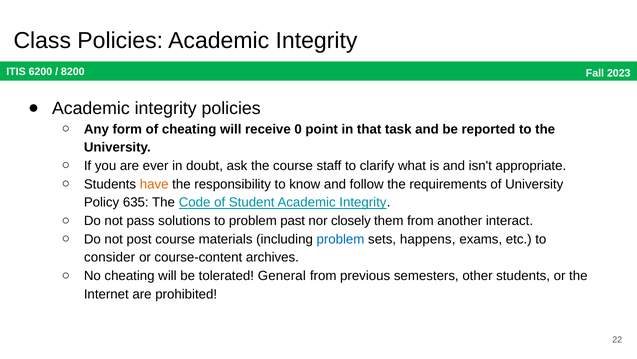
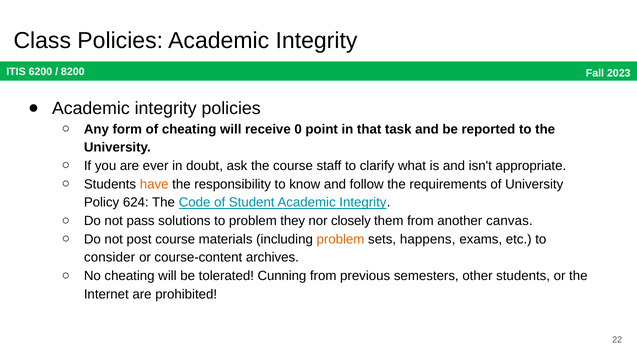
635: 635 -> 624 (136, 202)
past: past -> they (293, 220)
interact: interact -> canvas (509, 220)
problem colour: blue -> orange (340, 239)
General: General -> Cunning (282, 275)
